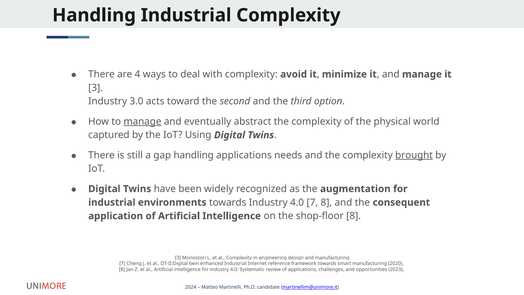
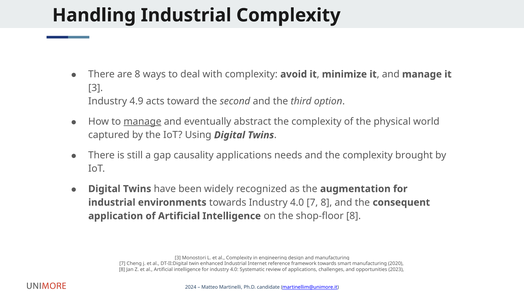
are 4: 4 -> 8 (137, 74)
3.0: 3.0 -> 4.9 (136, 101)
gap handling: handling -> causality (194, 155)
brought underline: present -> none (414, 155)
